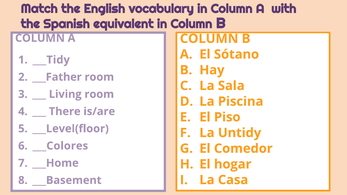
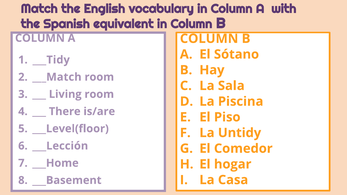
___Father: ___Father -> ___Match (57, 77)
___Colores: ___Colores -> ___Lección (60, 146)
